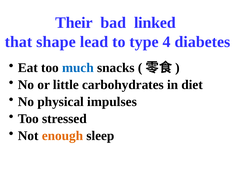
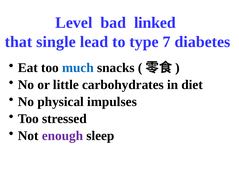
Their: Their -> Level (74, 23)
shape: shape -> single (56, 42)
4: 4 -> 7 (167, 42)
enough colour: orange -> purple (62, 136)
